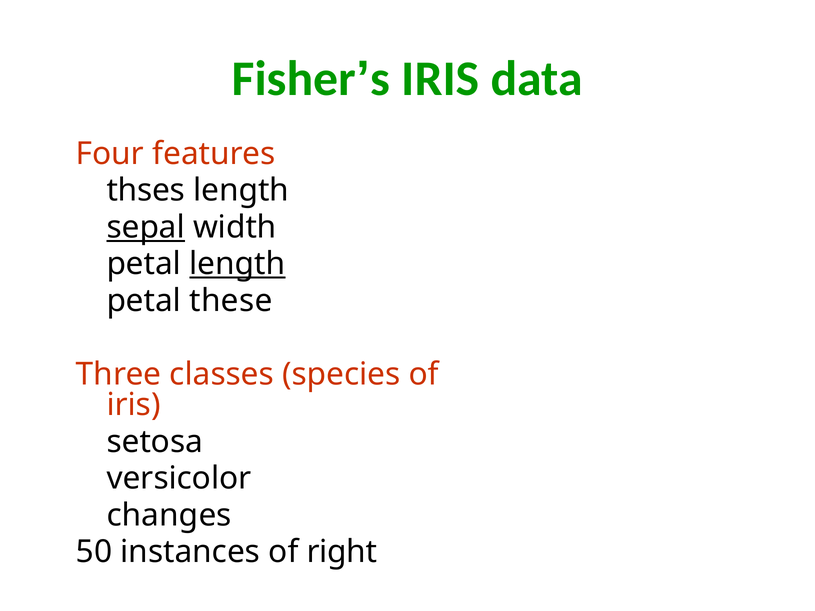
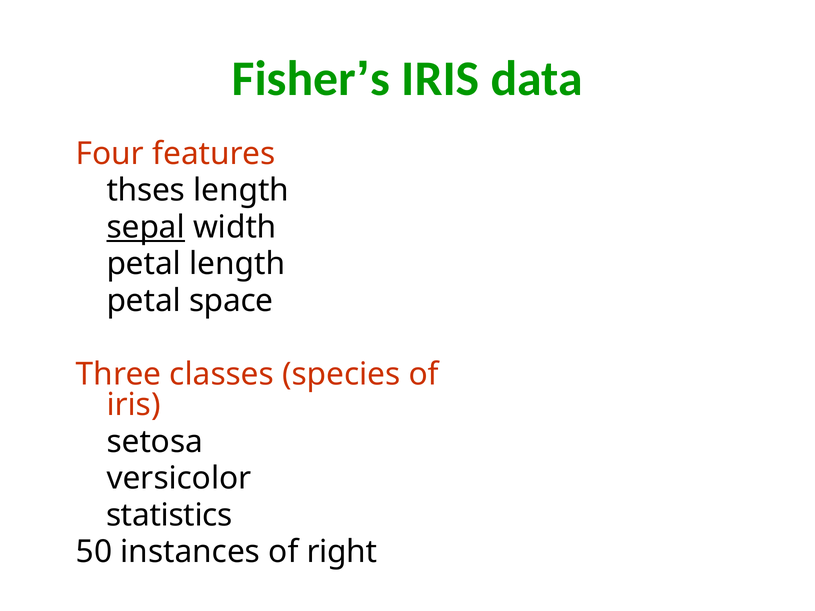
length underline: present -> none (237, 264)
these: these -> space (231, 301)
changes: changes -> statistics (169, 515)
